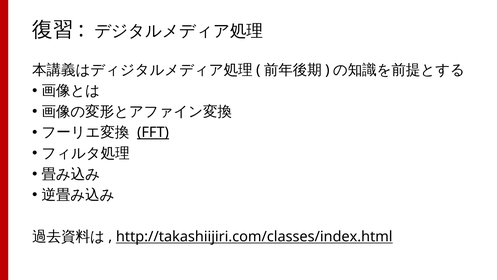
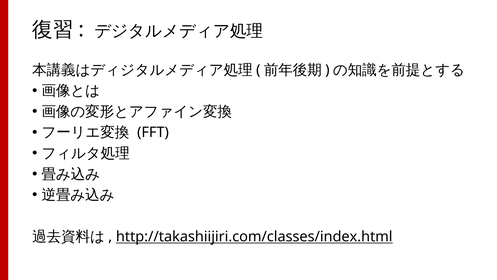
FFT underline: present -> none (153, 132)
